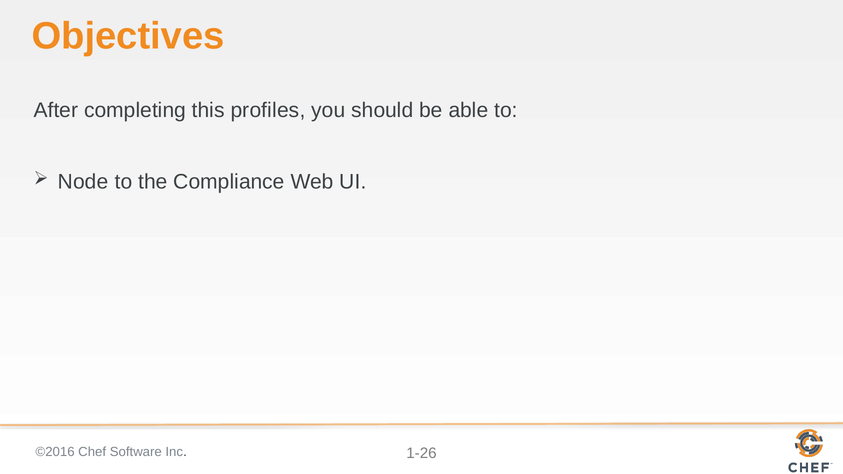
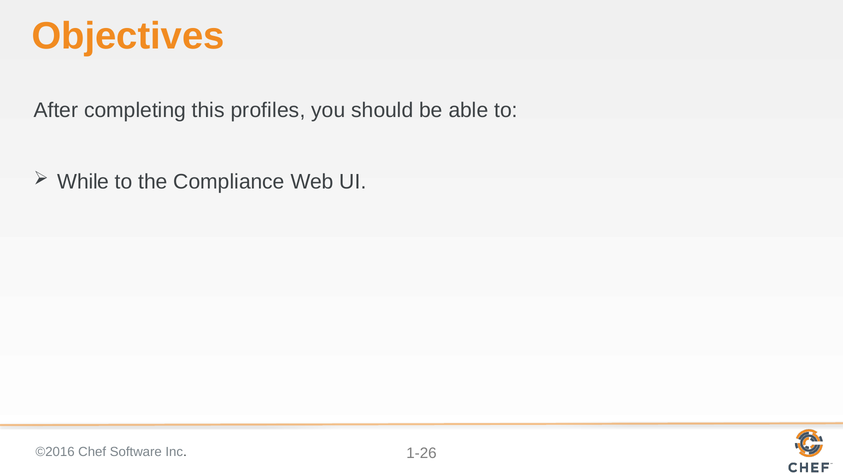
Node: Node -> While (83, 182)
